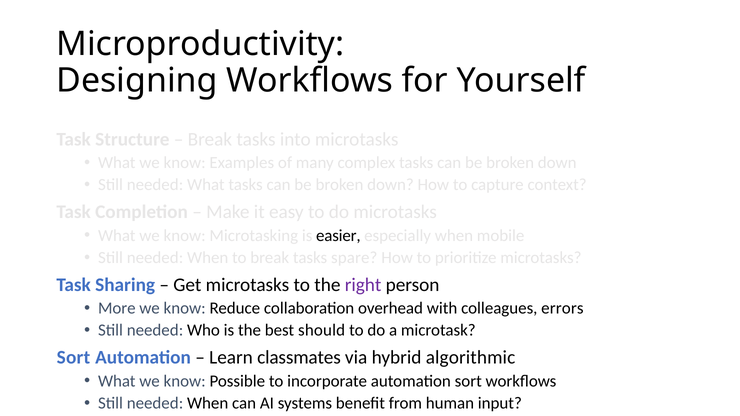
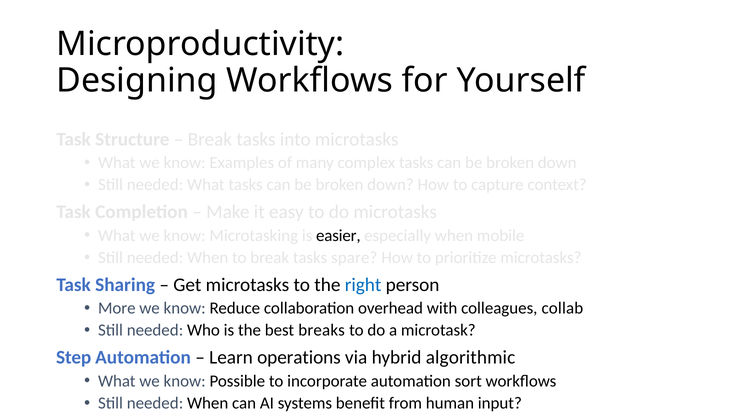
right colour: purple -> blue (363, 285)
errors: errors -> collab (562, 308)
should: should -> breaks (322, 331)
Sort: Sort -> Step (74, 358)
classmates: classmates -> operations (299, 358)
